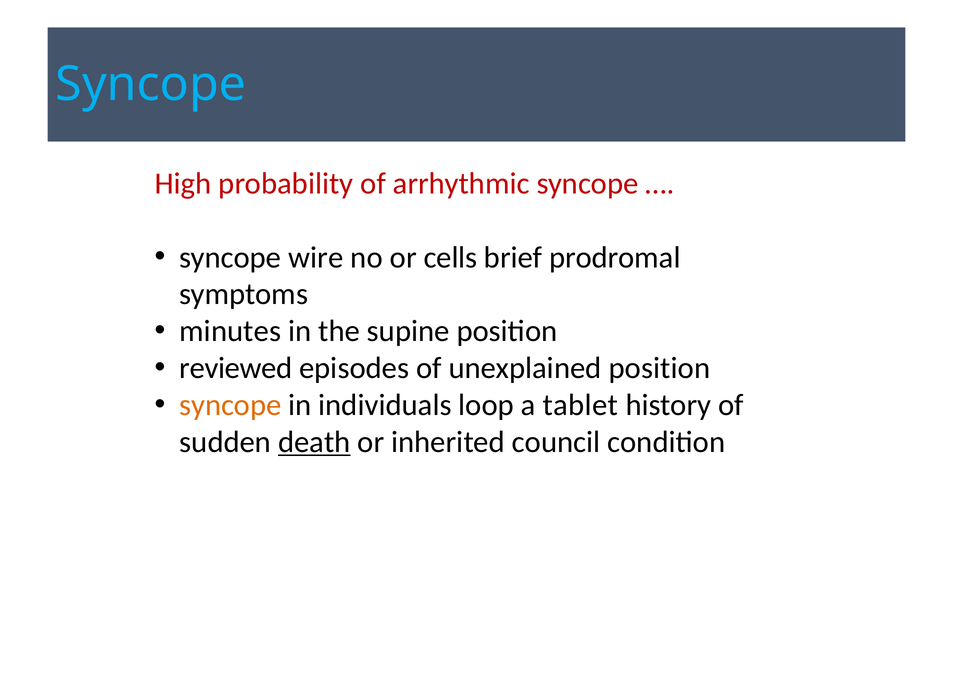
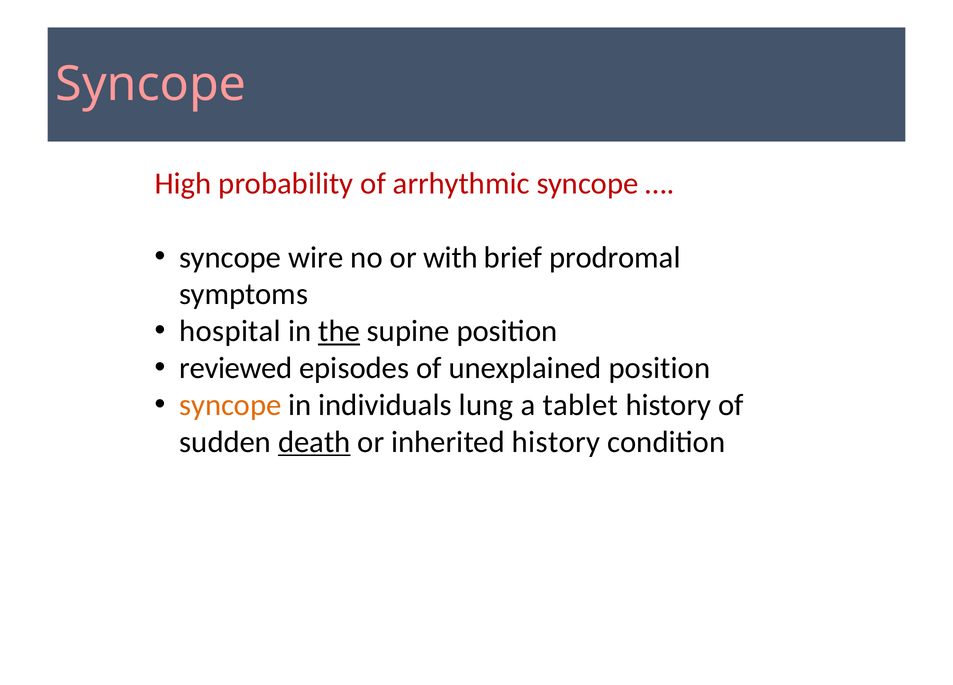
Syncope colour: light blue -> pink (151, 84)
cells: cells -> with (450, 257)
minutes: minutes -> hospital (230, 331)
the underline: none -> present (339, 331)
loop: loop -> lung (486, 405)
inherited council: council -> history (556, 442)
